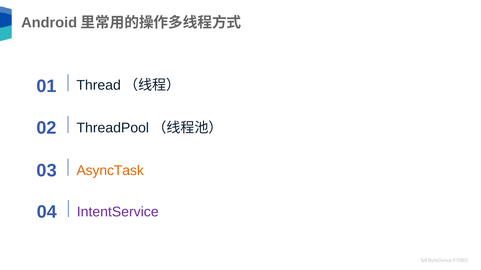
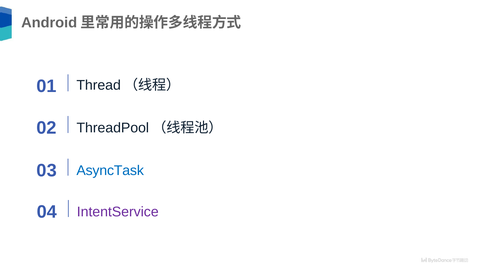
AsyncTask colour: orange -> blue (110, 171)
